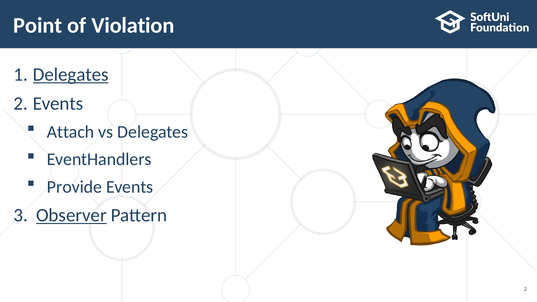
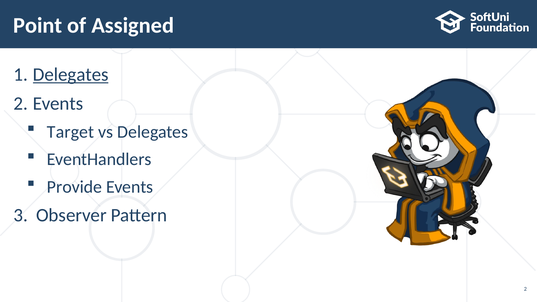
Violation: Violation -> Assigned (133, 25)
Attach: Attach -> Target (71, 132)
Observer underline: present -> none (71, 215)
